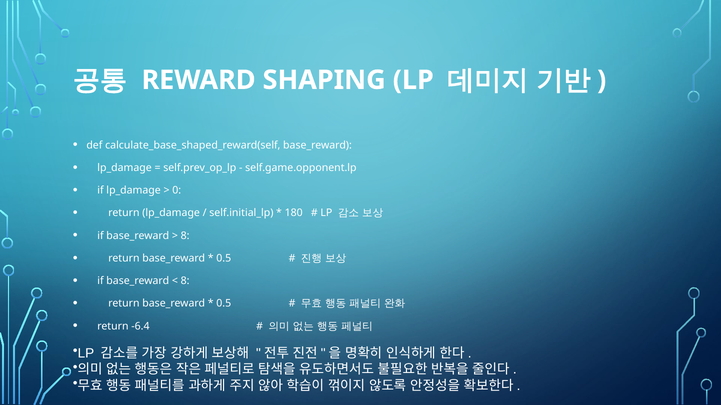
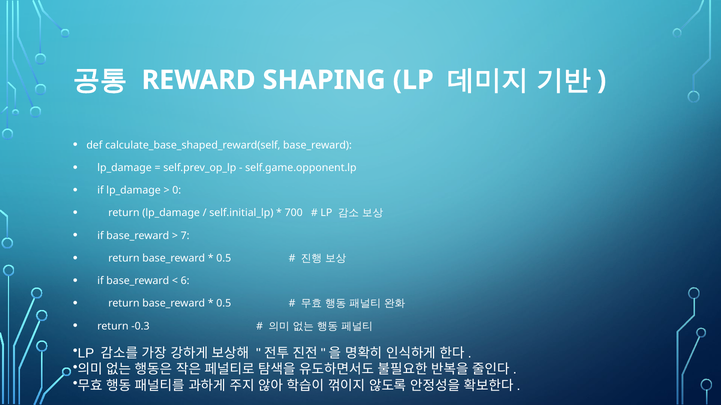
180: 180 -> 700 (294, 213)
8: 8 -> 7 (185, 236)
8: 8 -> 6 (185, 281)
-6.4: -6.4 -> -0.3 (140, 327)
